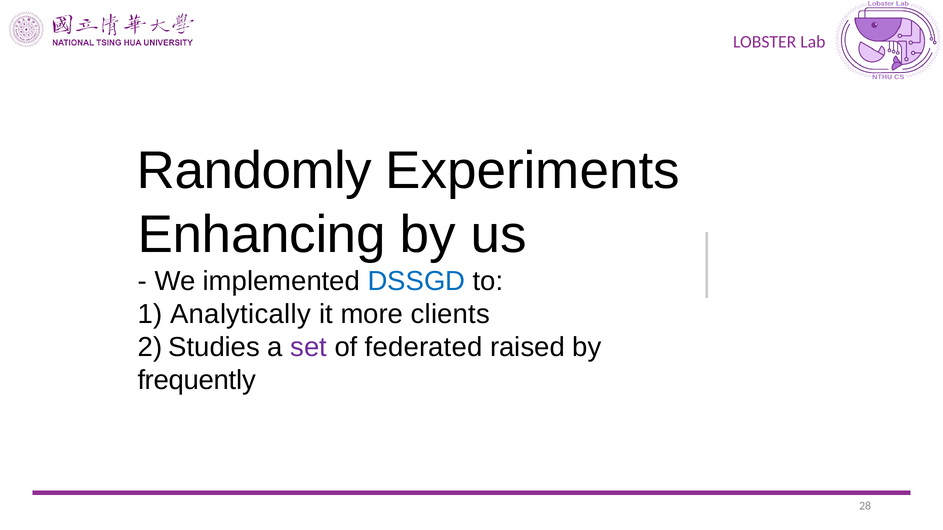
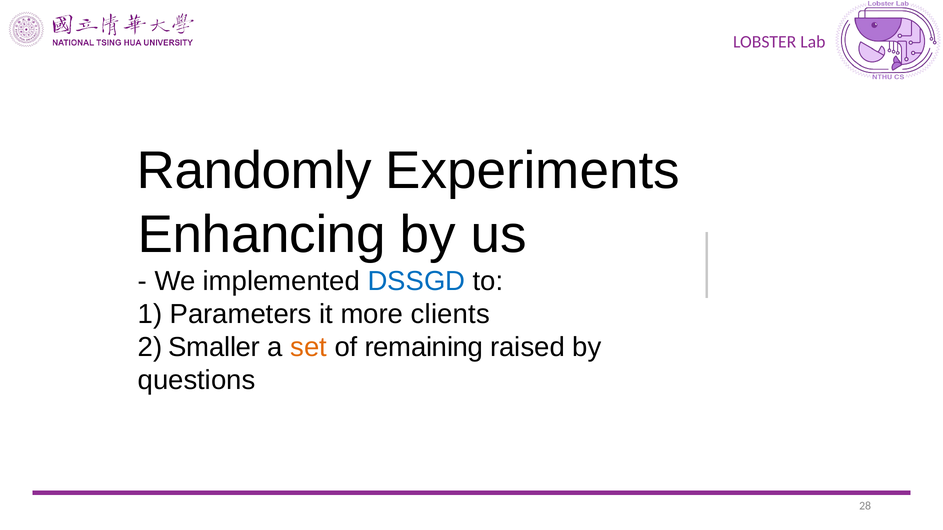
Analytically: Analytically -> Parameters (241, 314)
Studies: Studies -> Smaller (214, 347)
set colour: purple -> orange (309, 347)
federated: federated -> remaining (424, 347)
frequently: frequently -> questions (197, 380)
